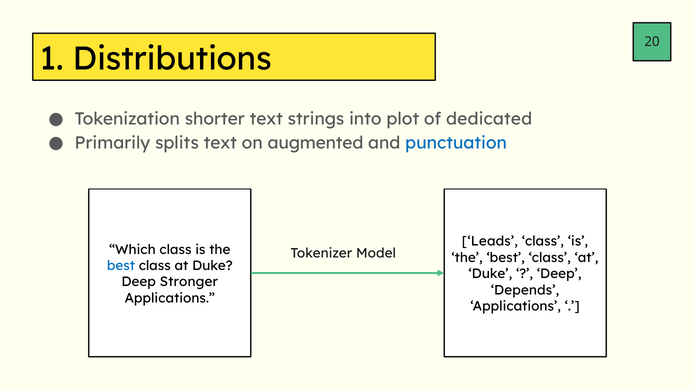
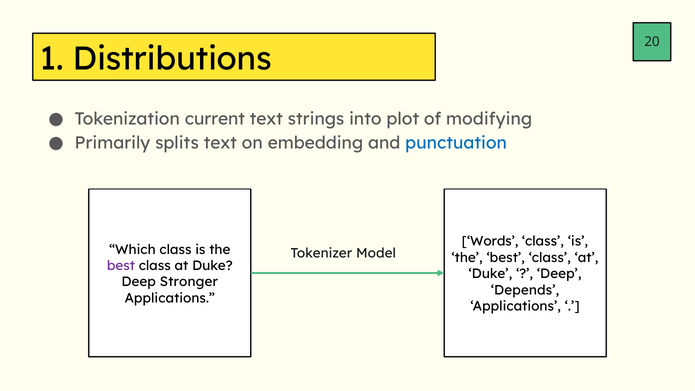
shorter: shorter -> current (215, 119)
dedicated: dedicated -> modifying (489, 119)
augmented: augmented -> embedding (315, 143)
Leads: Leads -> Words (490, 241)
best colour: blue -> purple (121, 266)
